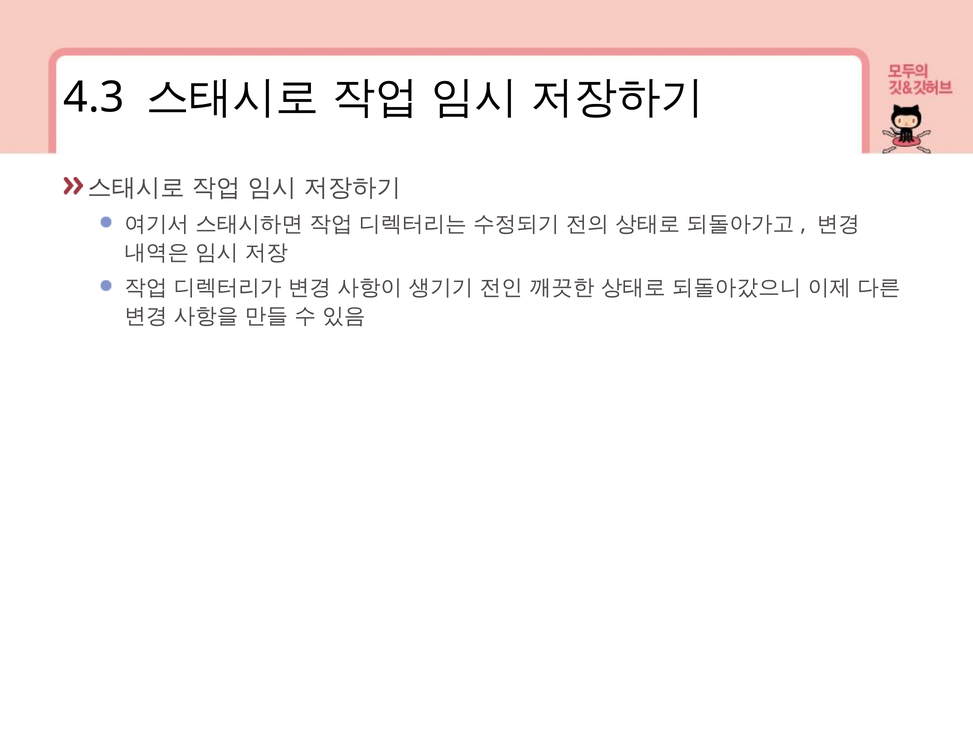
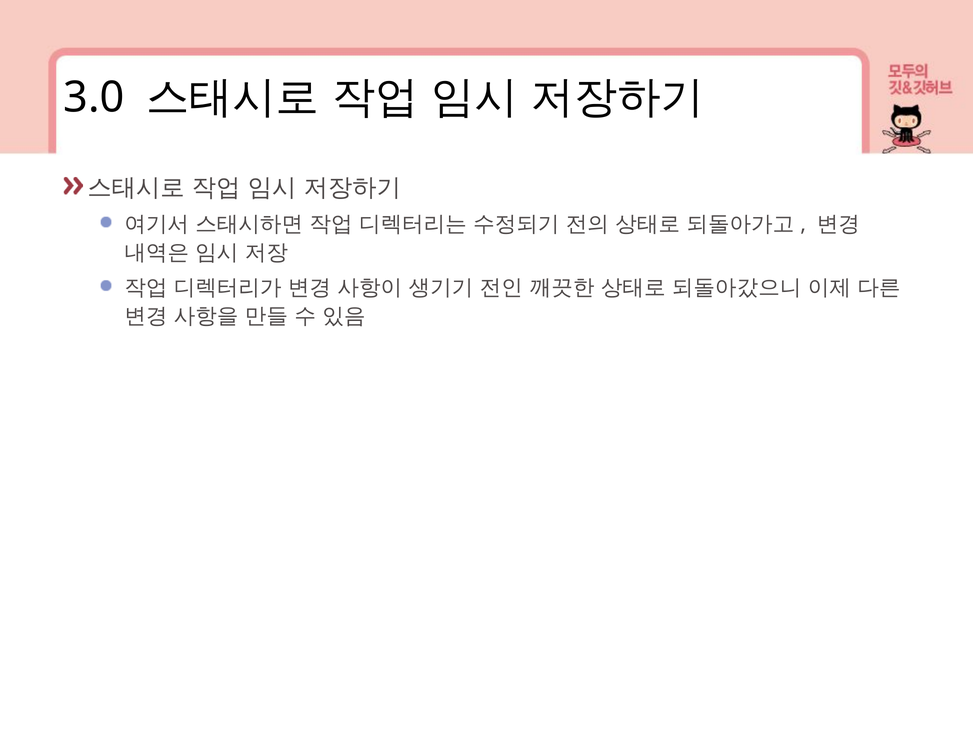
4.3: 4.3 -> 3.0 (94, 97)
